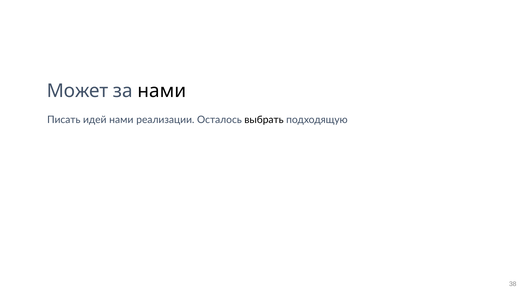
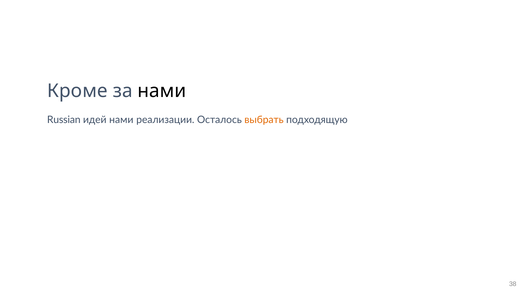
Может: Может -> Кроме (77, 91)
Писать: Писать -> Russian (64, 120)
выбрать colour: black -> orange (264, 120)
